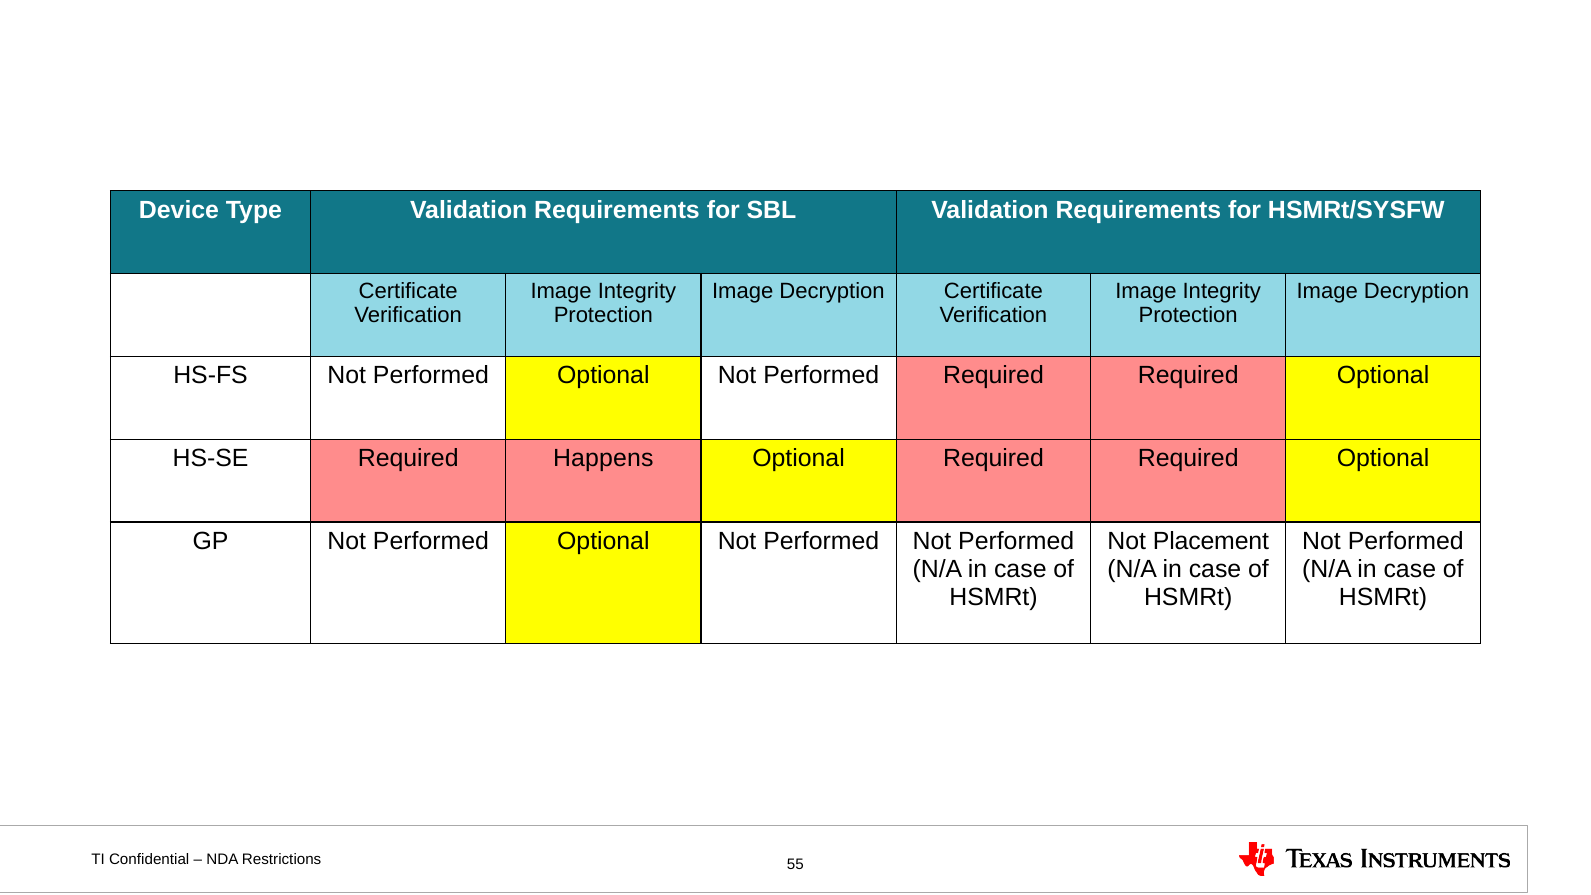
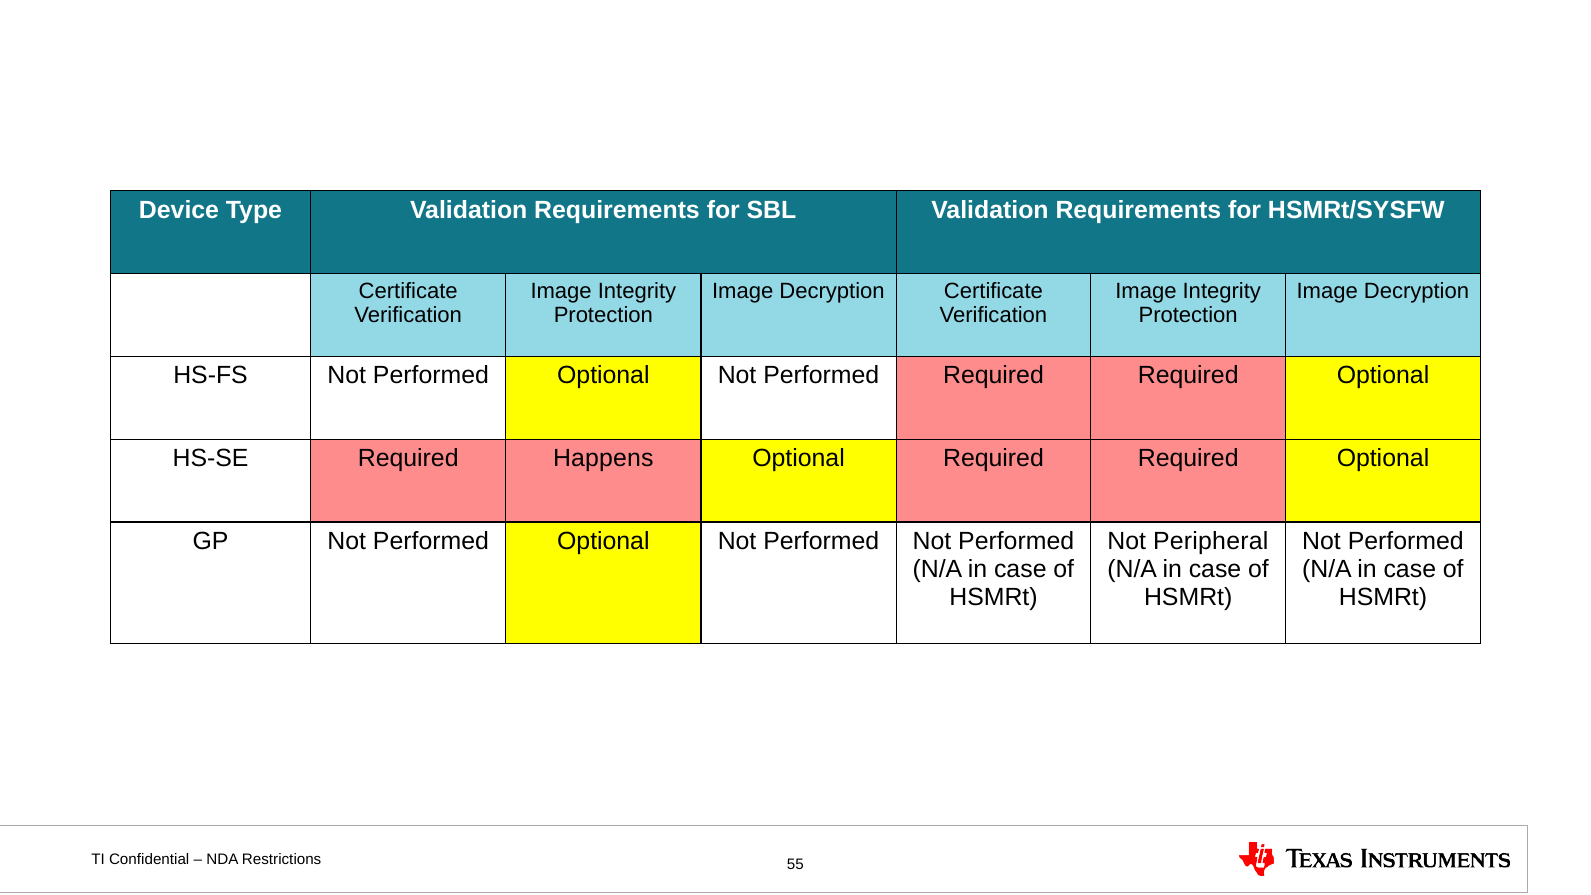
Placement: Placement -> Peripheral (1211, 541)
